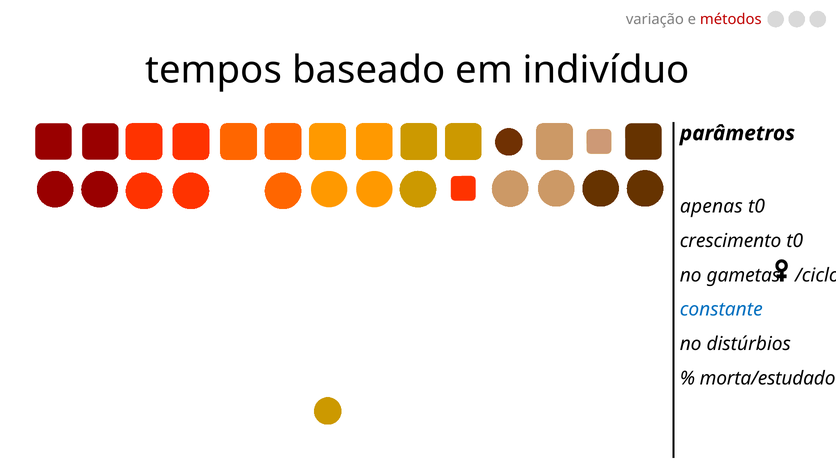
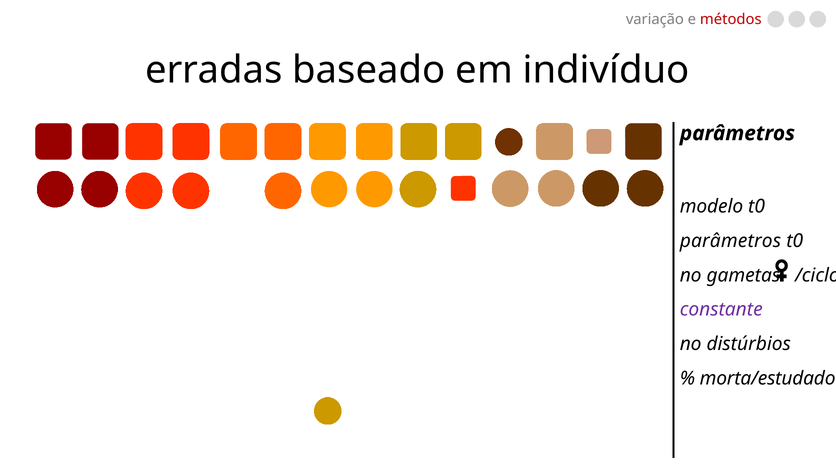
tempos: tempos -> erradas (214, 70)
apenas: apenas -> modelo (711, 206)
crescimento: crescimento -> parâmetros (730, 241)
constante colour: blue -> purple (721, 310)
